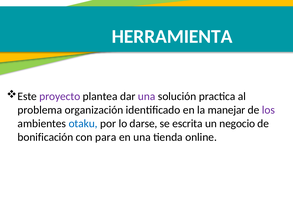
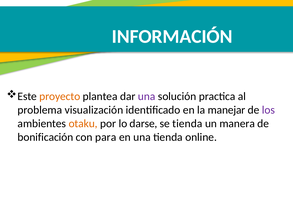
HERRAMIENTA: HERRAMIENTA -> INFORMACIÓN (172, 37)
proyecto colour: purple -> orange (60, 97)
organización: organización -> visualización (94, 110)
otaku colour: blue -> orange (83, 124)
se escrita: escrita -> tienda (187, 124)
negocio: negocio -> manera (237, 124)
